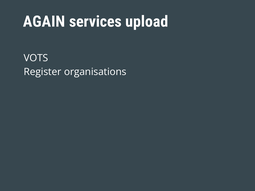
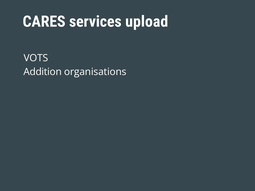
AGAIN: AGAIN -> CARES (44, 22)
Register: Register -> Addition (43, 72)
